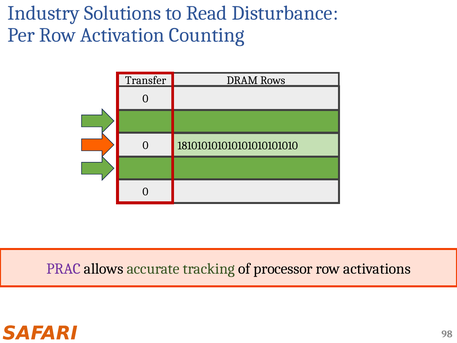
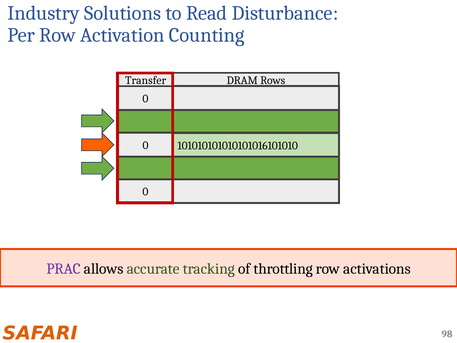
181010101010101010101010: 181010101010101010101010 -> 101010101010101016101010 (238, 145)
processor: processor -> throttling (283, 269)
